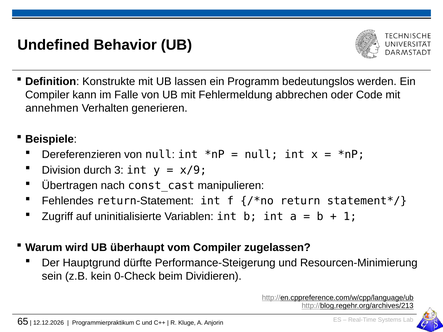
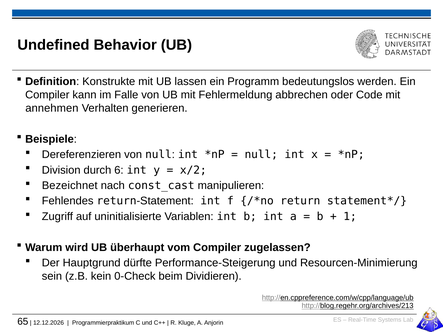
3: 3 -> 6 (119, 170)
x/9: x/9 -> x/2 (193, 170)
Übertragen: Übertragen -> Bezeichnet (70, 186)
